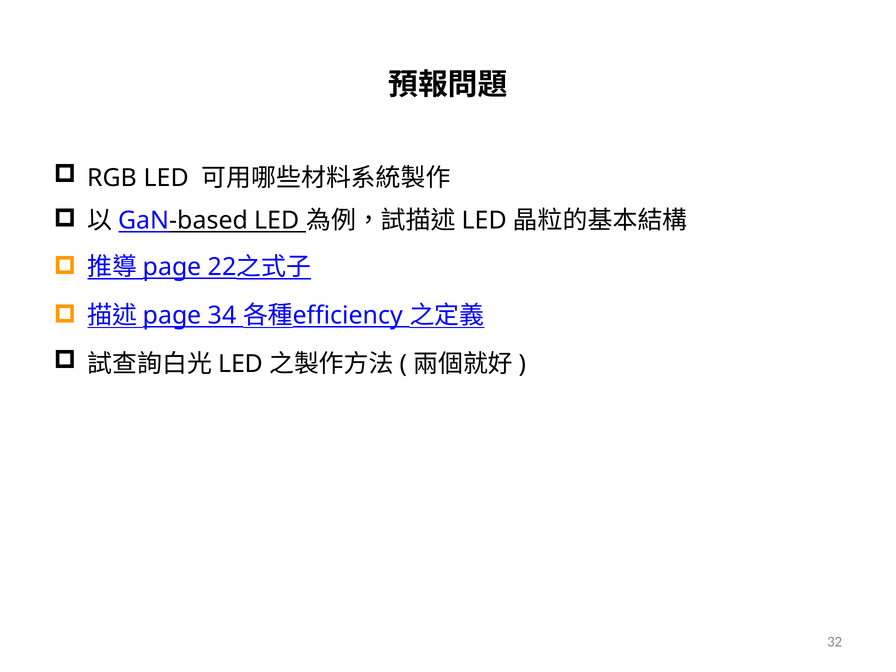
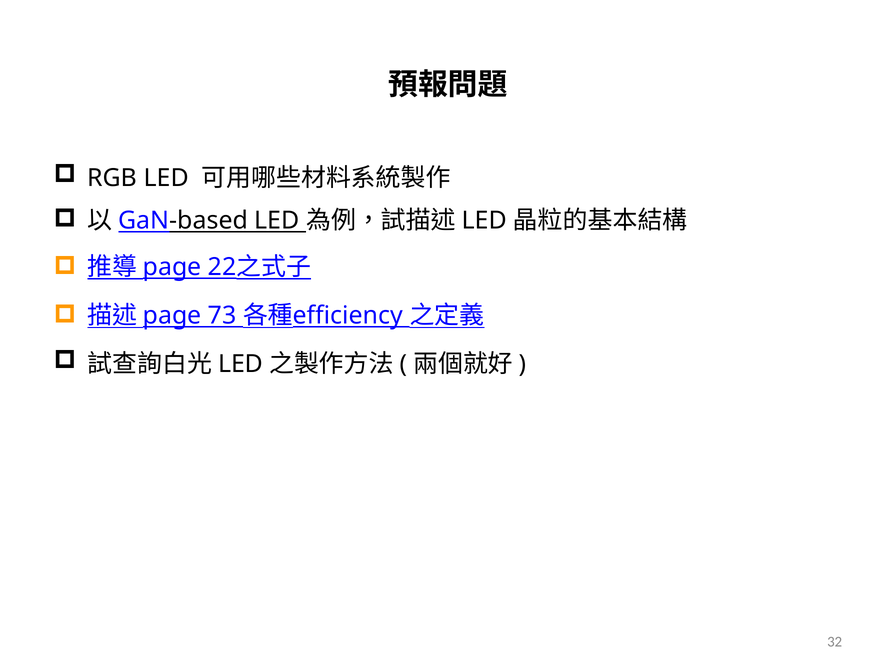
34: 34 -> 73 (222, 315)
